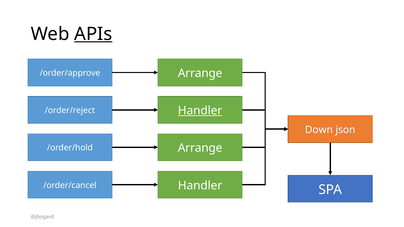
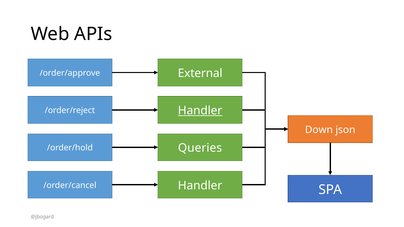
APIs underline: present -> none (93, 34)
/order/approve Arrange: Arrange -> External (200, 73)
/order/hold Arrange: Arrange -> Queries (200, 148)
